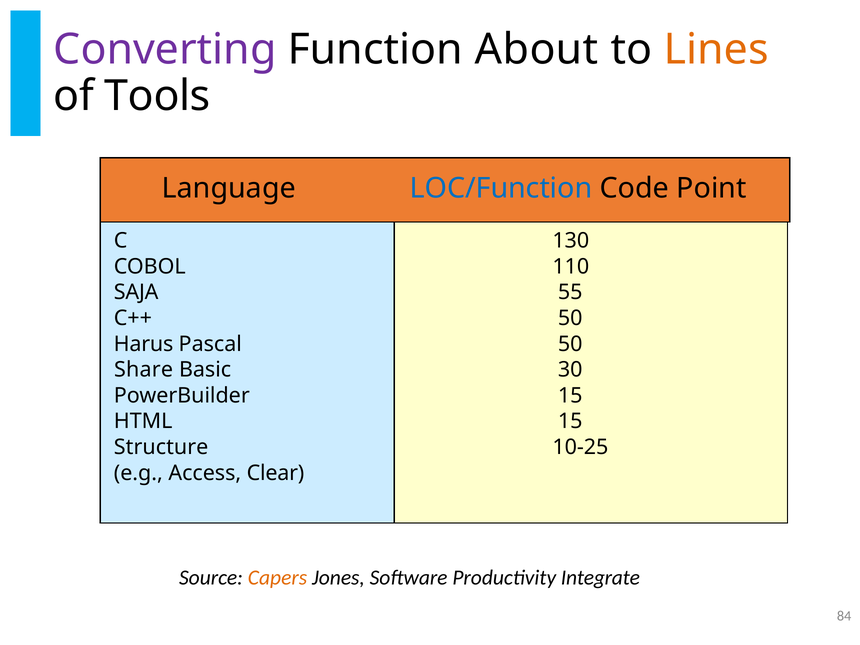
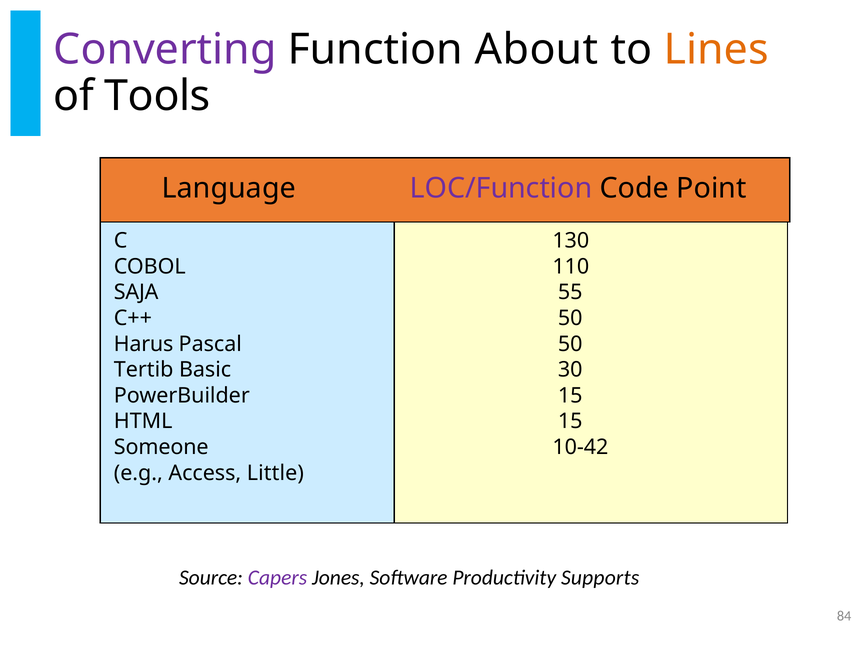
LOC/Function colour: blue -> purple (501, 188)
Share: Share -> Tertib (144, 370)
Structure: Structure -> Someone (161, 447)
10-25: 10-25 -> 10-42 (580, 447)
Clear: Clear -> Little (275, 473)
Capers colour: orange -> purple (277, 578)
Integrate: Integrate -> Supports (600, 578)
